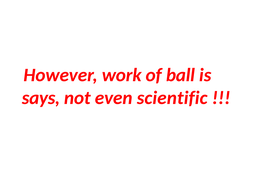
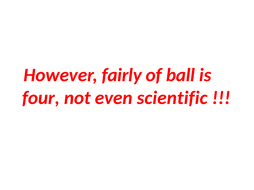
work: work -> fairly (122, 75)
says: says -> four (41, 98)
